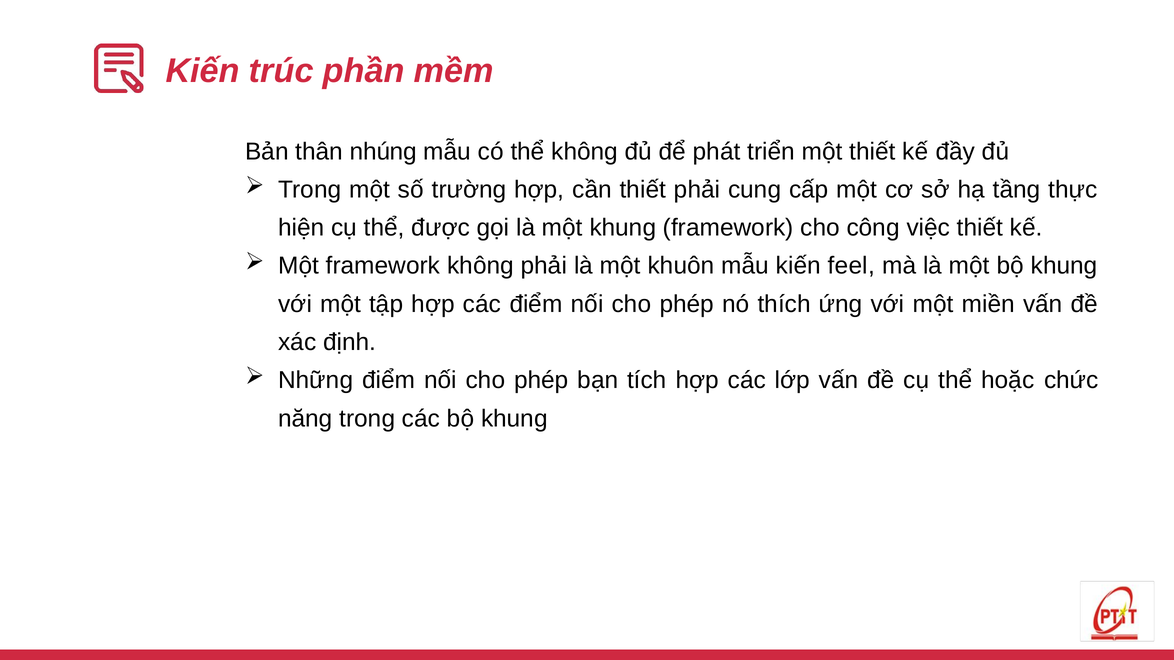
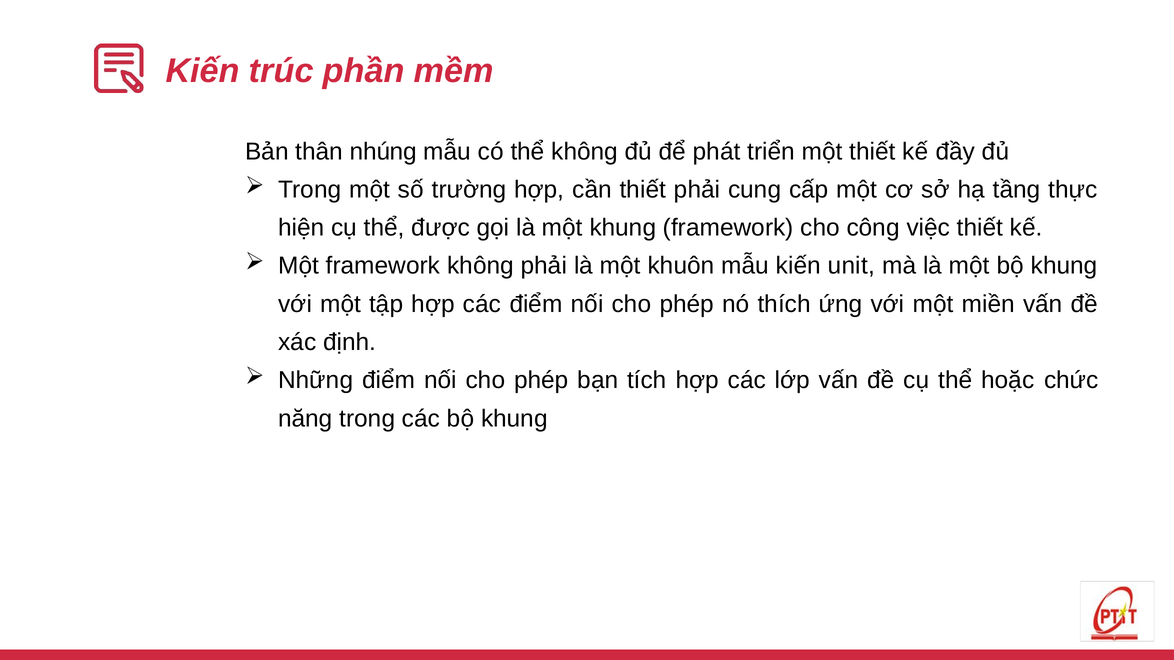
feel: feel -> unit (851, 266)
